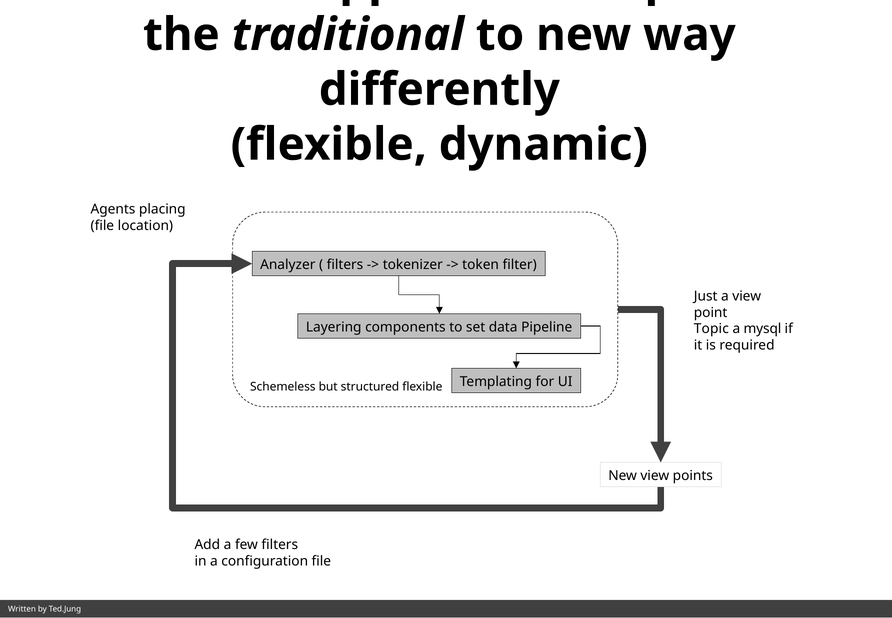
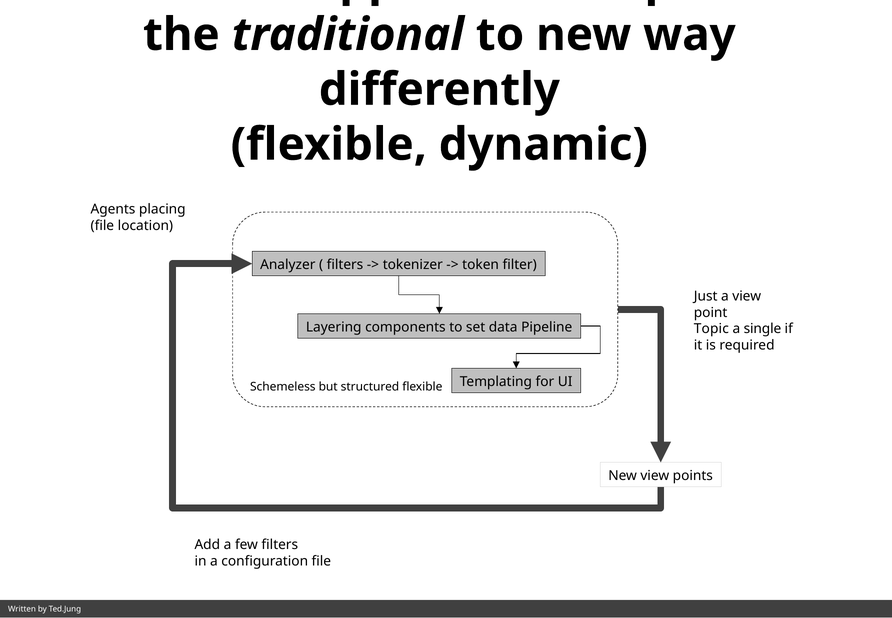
mysql: mysql -> single (762, 329)
